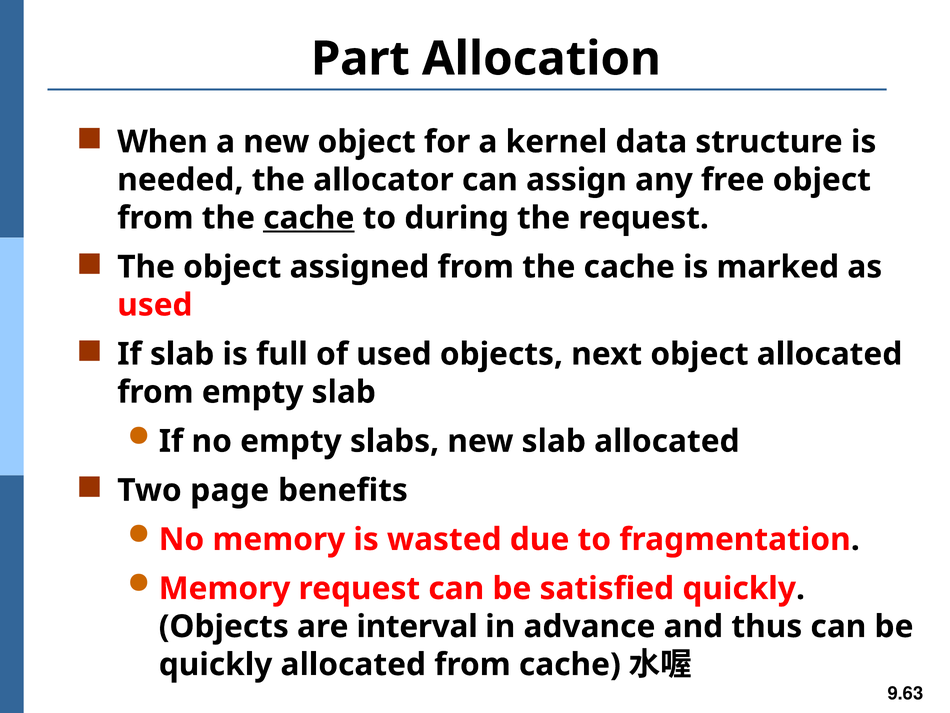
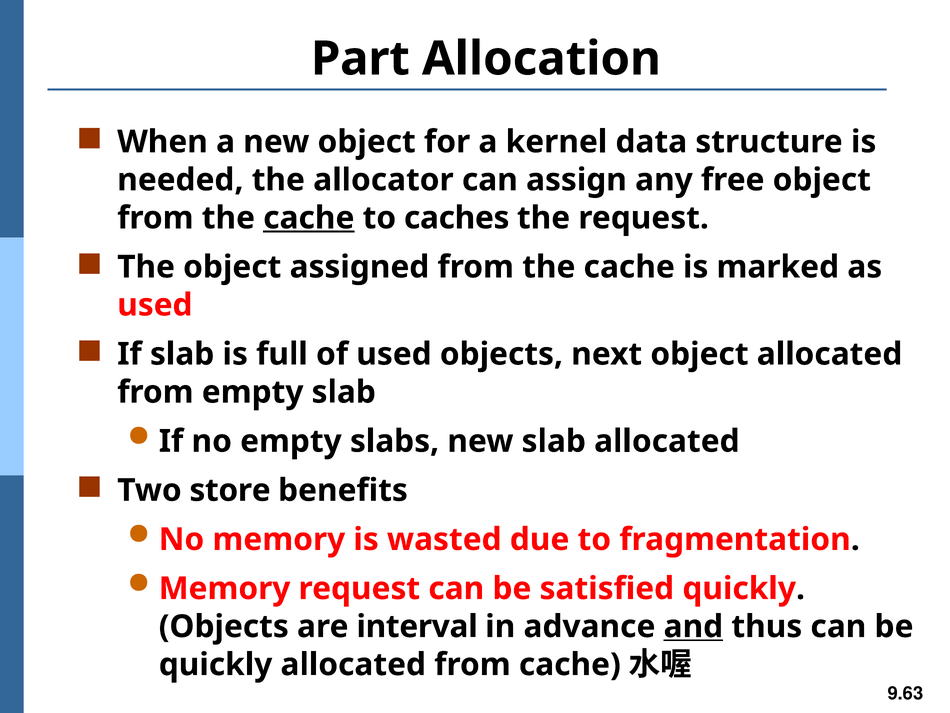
during: during -> caches (457, 218)
page: page -> store (230, 490)
and underline: none -> present (693, 626)
